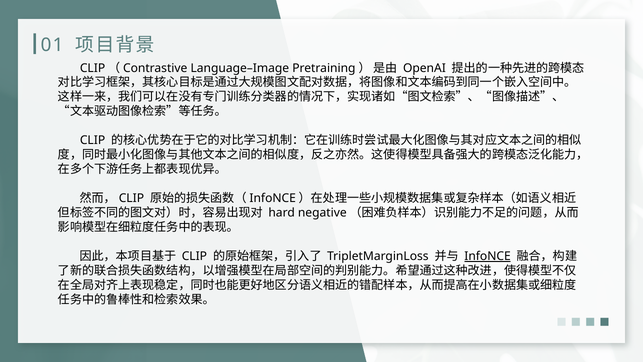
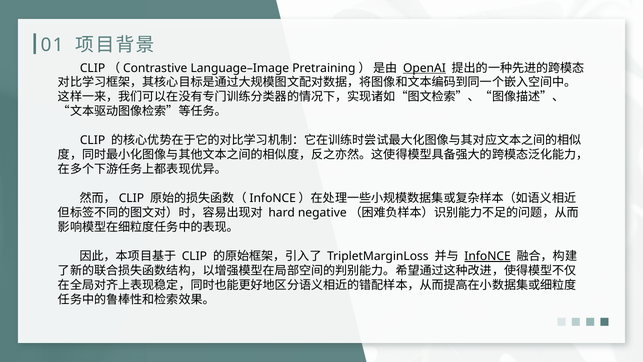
OpenAI underline: none -> present (424, 68)
